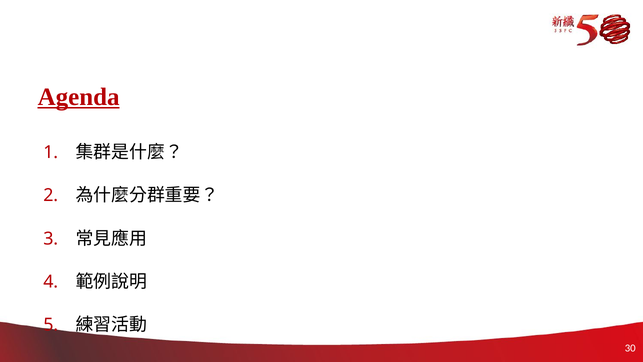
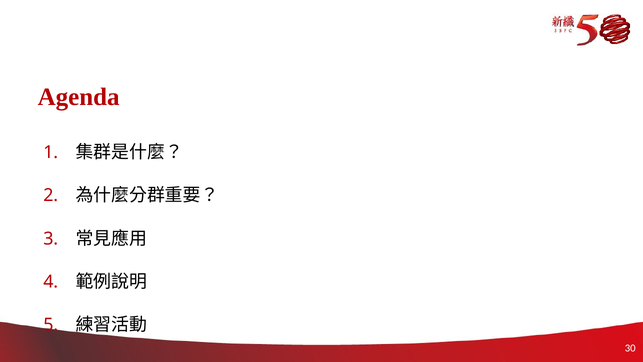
Agenda underline: present -> none (79, 97)
